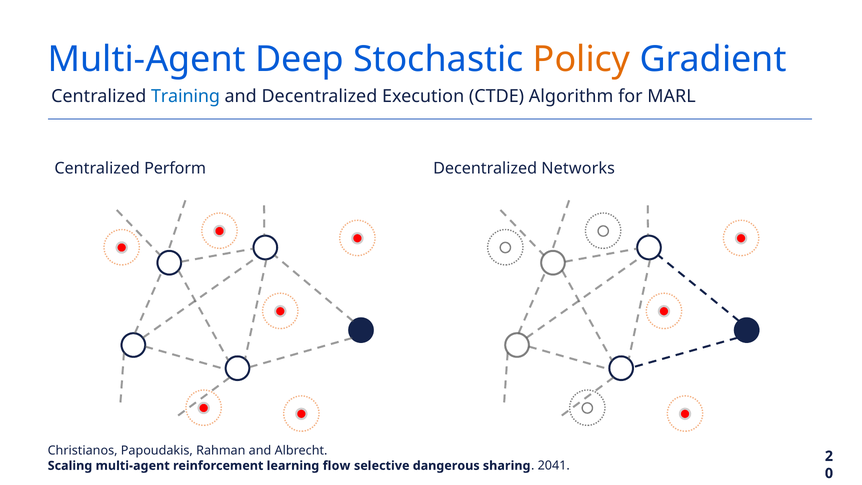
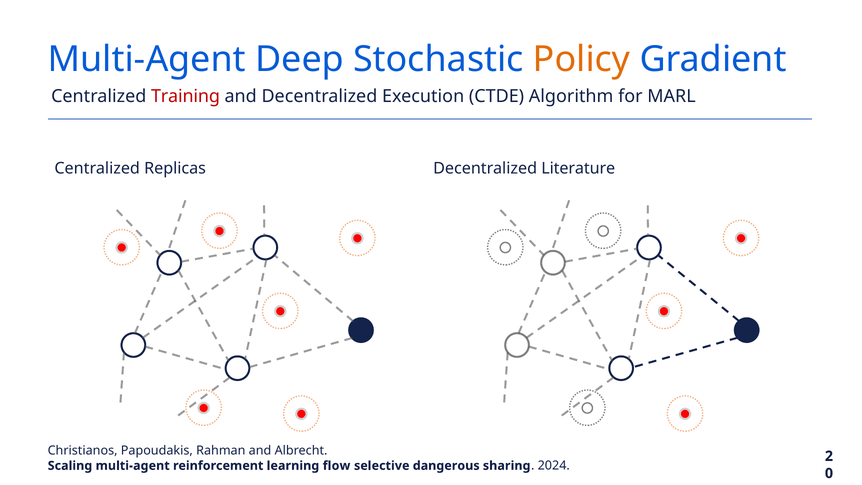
Training colour: blue -> red (185, 96)
Perform: Perform -> Replicas (175, 168)
Networks: Networks -> Literature (578, 168)
2041: 2041 -> 2024 (554, 466)
